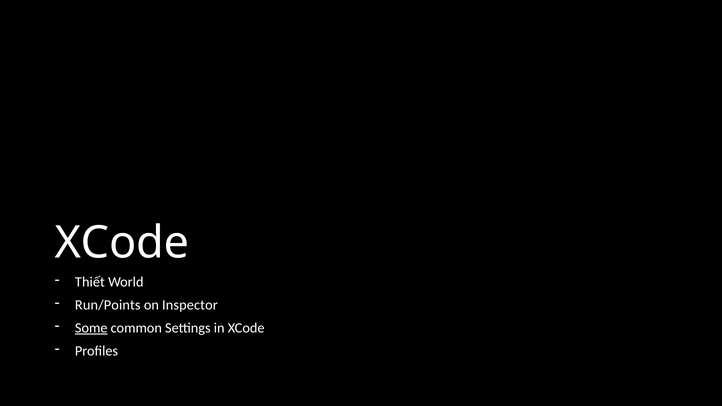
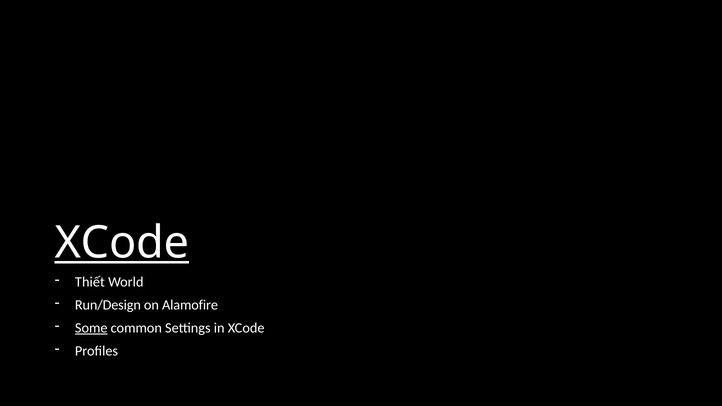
XCode underline: none -> present (122, 243)
Run/Points: Run/Points -> Run/Design (108, 305)
Inspector: Inspector -> Alamofire (190, 305)
